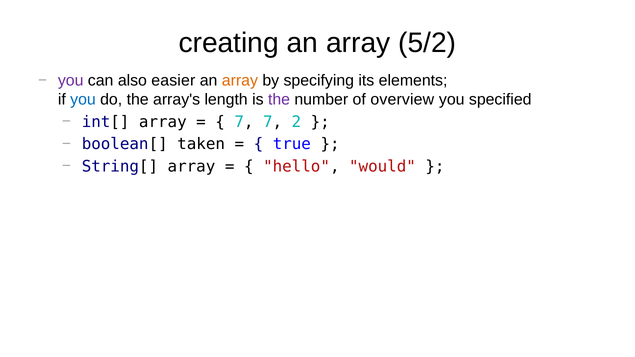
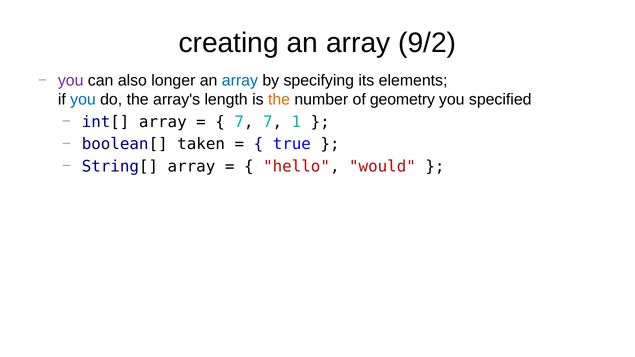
5/2: 5/2 -> 9/2 (427, 43)
easier: easier -> longer (173, 81)
array colour: orange -> blue (240, 81)
the colour: purple -> orange (279, 100)
overview: overview -> geometry (402, 100)
2: 2 -> 1 (296, 122)
